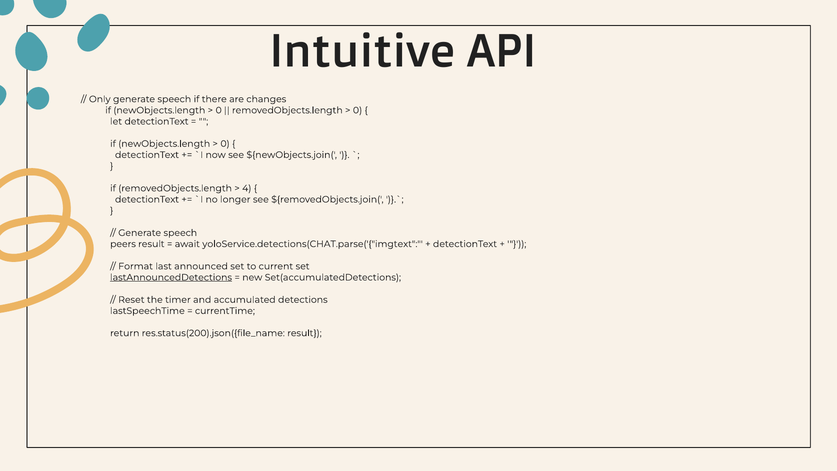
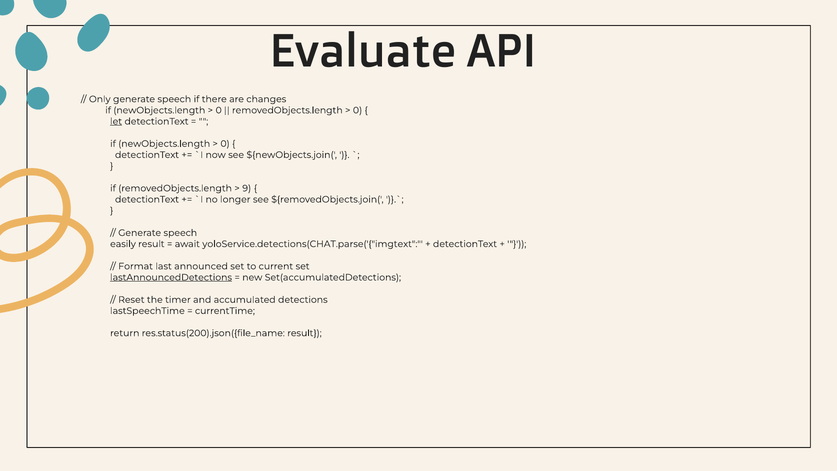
Intuitive: Intuitive -> Evaluate (363, 52)
let underline: none -> present (116, 121)
4: 4 -> 9 (247, 188)
peers: peers -> easily (123, 244)
